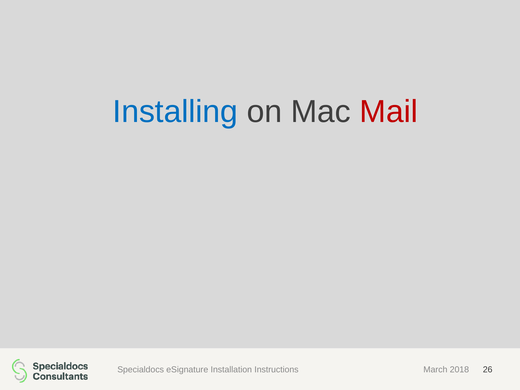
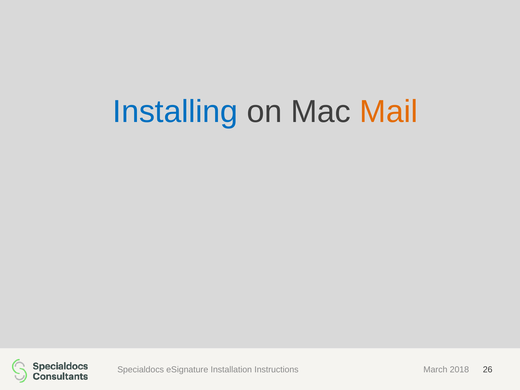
Mail colour: red -> orange (389, 112)
